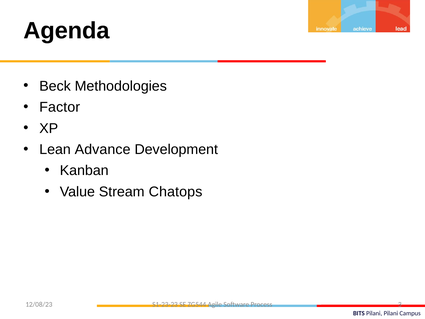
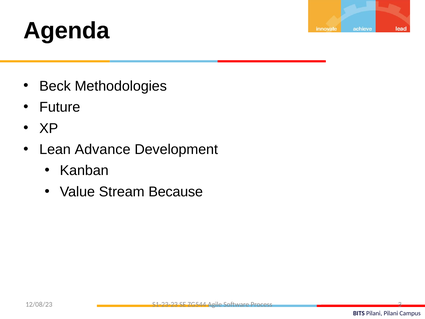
Factor: Factor -> Future (60, 107)
Chatops: Chatops -> Because (176, 192)
